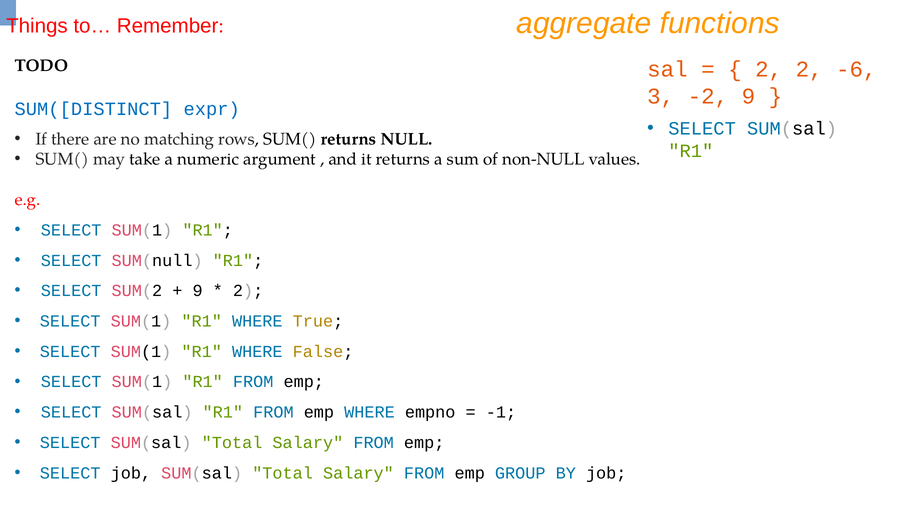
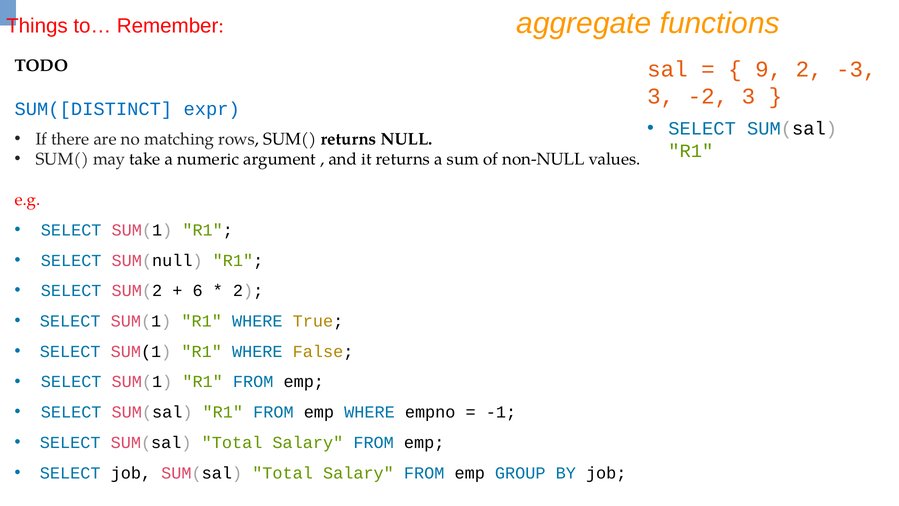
2: 2 -> 9 (769, 69)
-6: -6 -> -3 (856, 69)
-2 9: 9 -> 3 (748, 96)
9: 9 -> 6 (198, 291)
